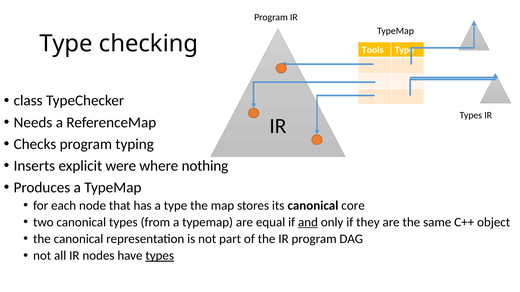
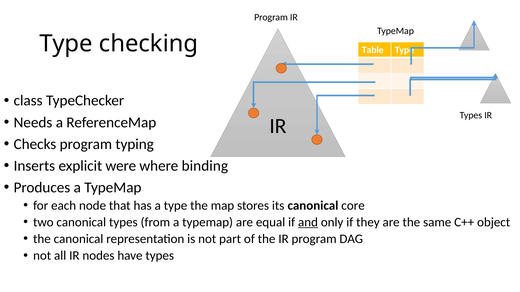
Tools: Tools -> Table (373, 50)
nothing: nothing -> binding (205, 166)
types underline: present -> none (160, 256)
